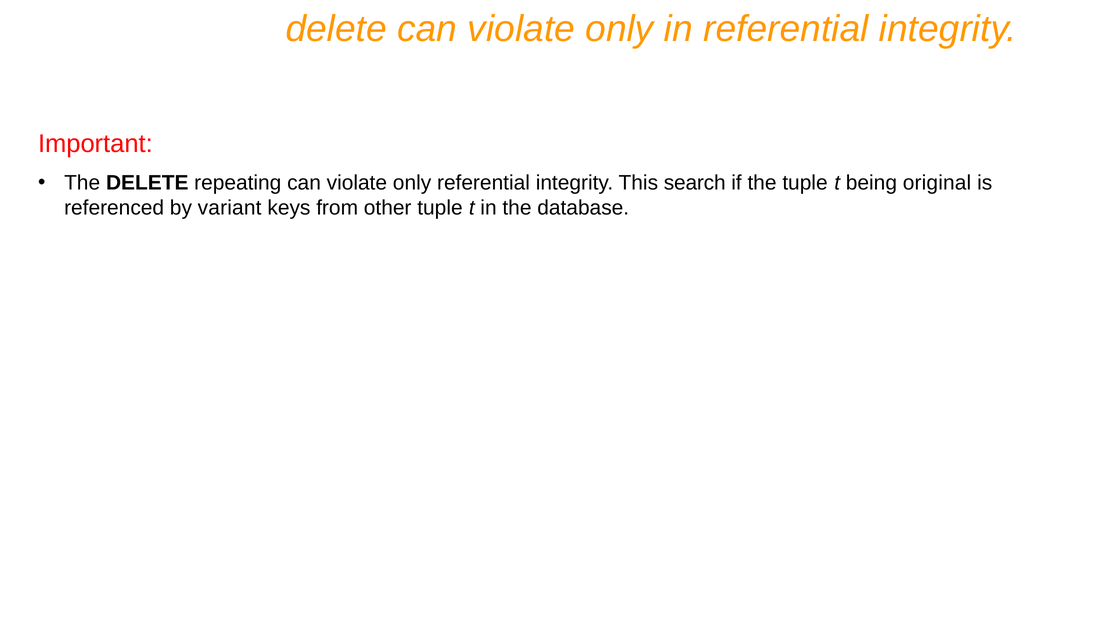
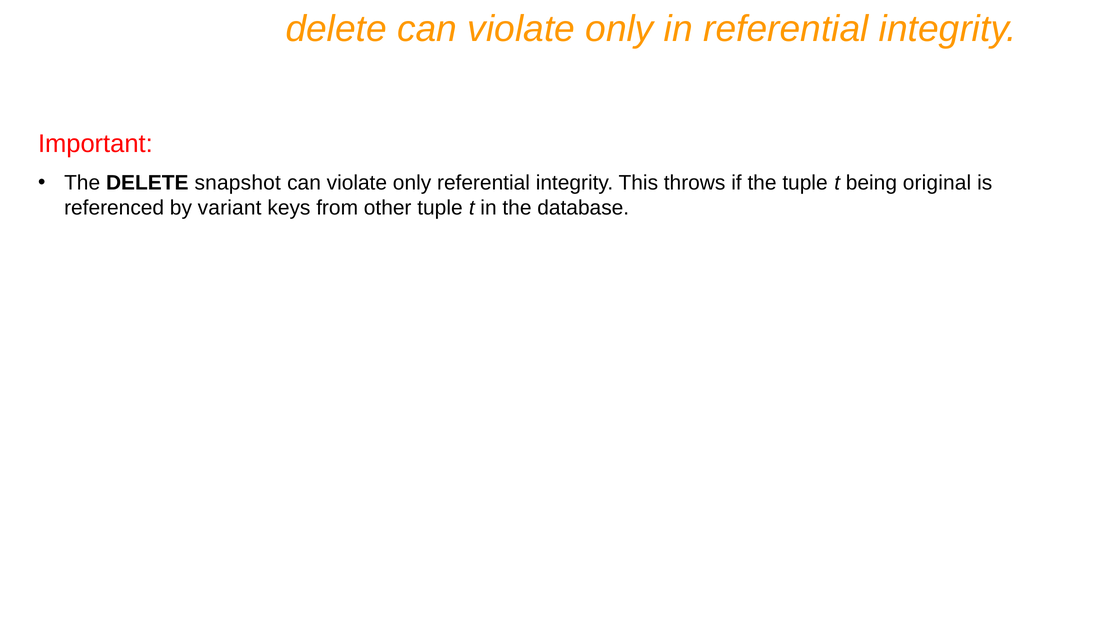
repeating: repeating -> snapshot (238, 183)
search: search -> throws (695, 183)
